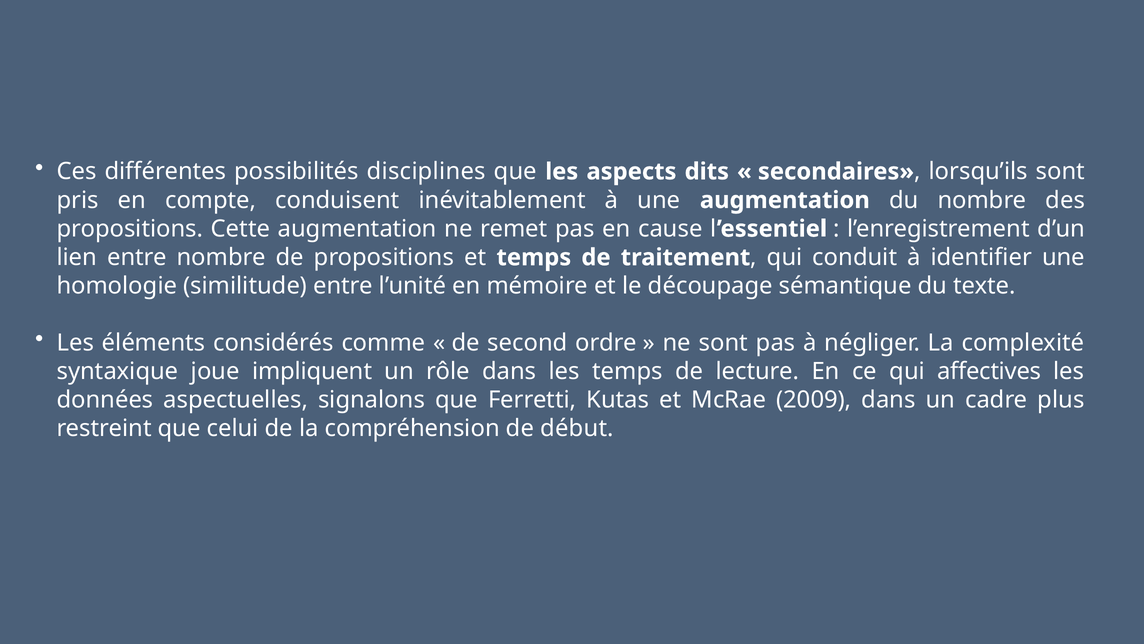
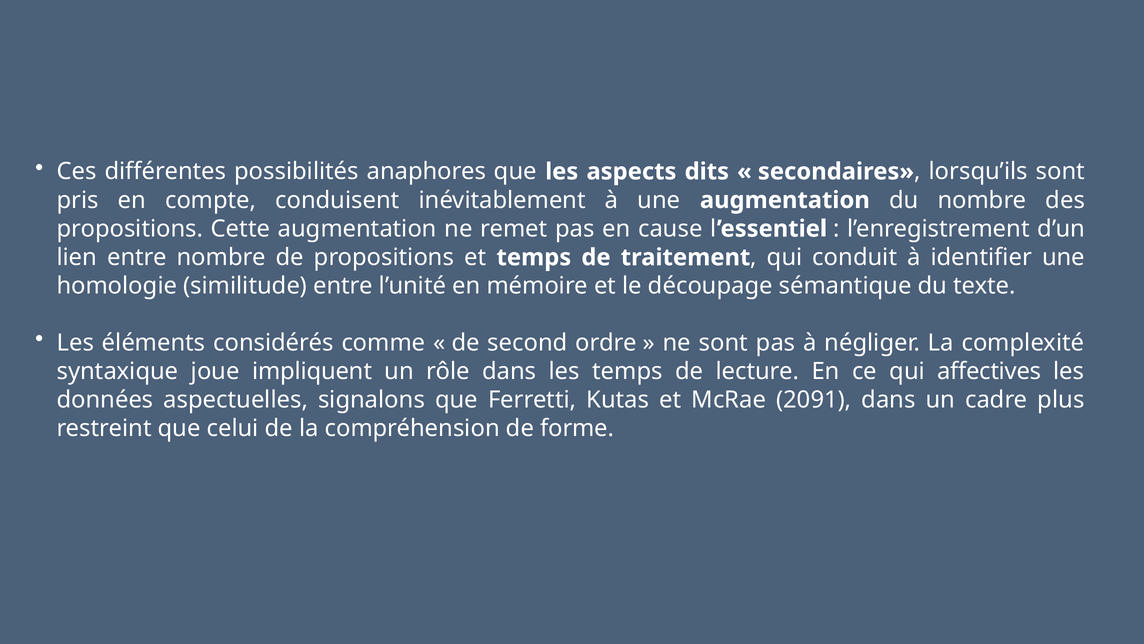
disciplines: disciplines -> anaphores (426, 171)
2009: 2009 -> 2091 (814, 400)
début: début -> forme (577, 428)
